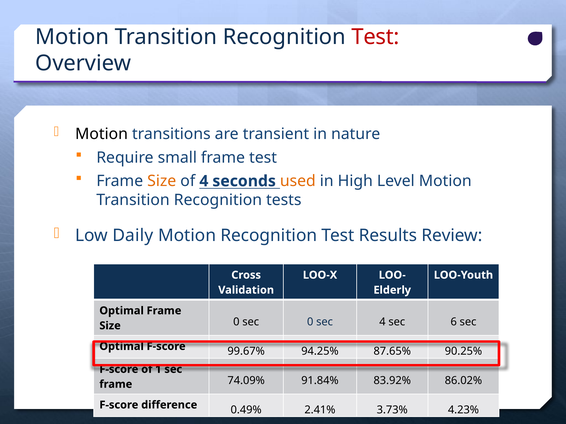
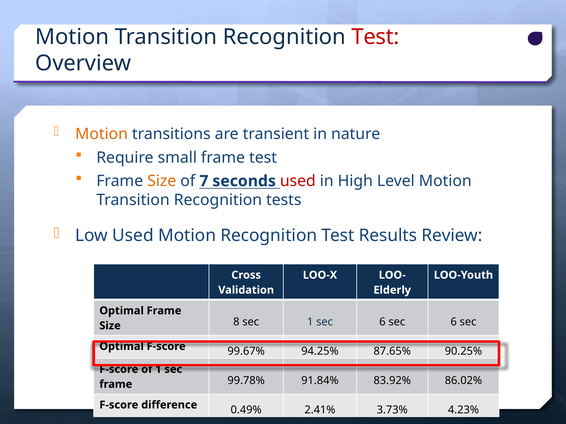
Motion colour: black -> orange (102, 134)
of 4: 4 -> 7 (204, 181)
used colour: orange -> red (298, 181)
Low Daily: Daily -> Used (133, 236)
Size 0: 0 -> 8 (236, 322)
sec 0: 0 -> 1 (310, 322)
4: 4 -> 6 (382, 322)
74.09%: 74.09% -> 99.78% (246, 381)
